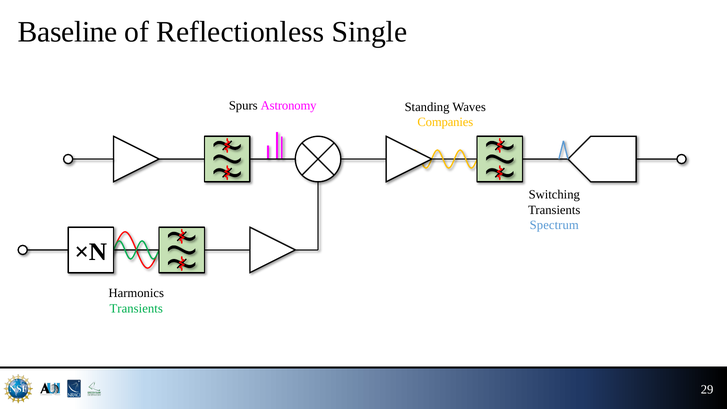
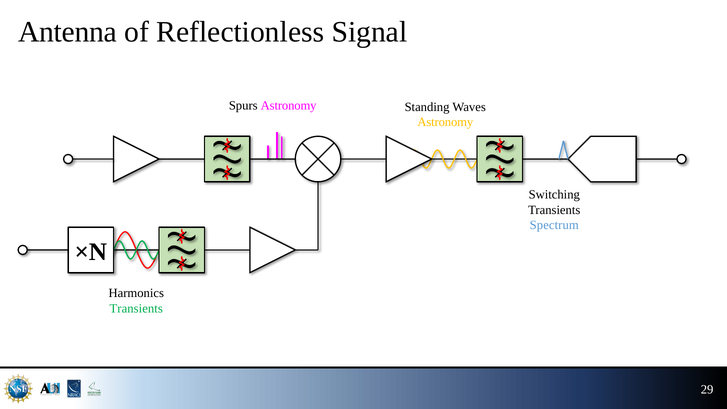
Baseline: Baseline -> Antenna (68, 32)
Single: Single -> Signal (369, 32)
Companies: Companies -> Astronomy (445, 122)
